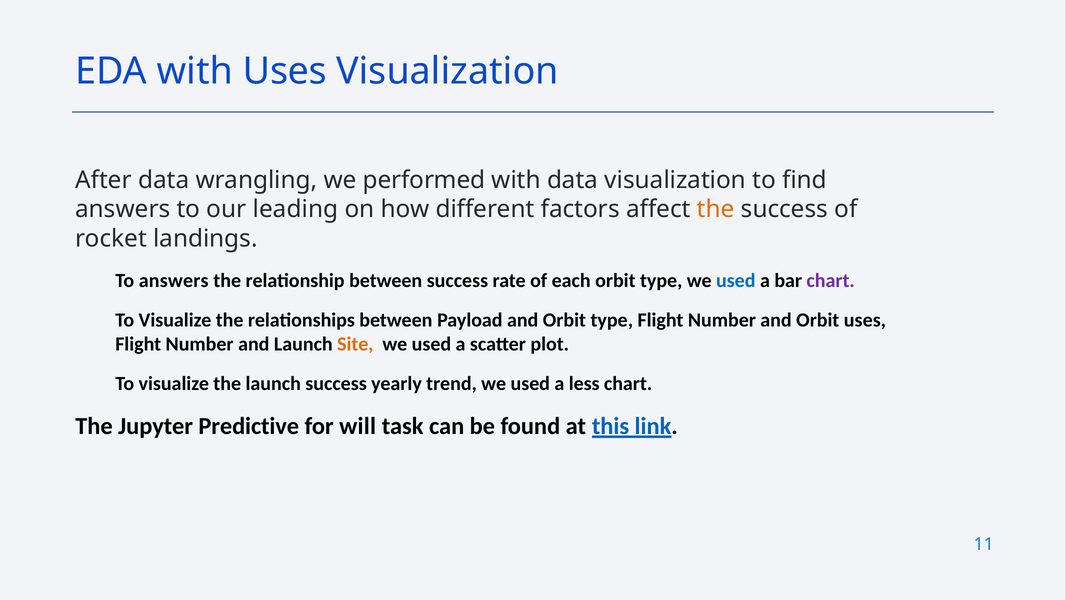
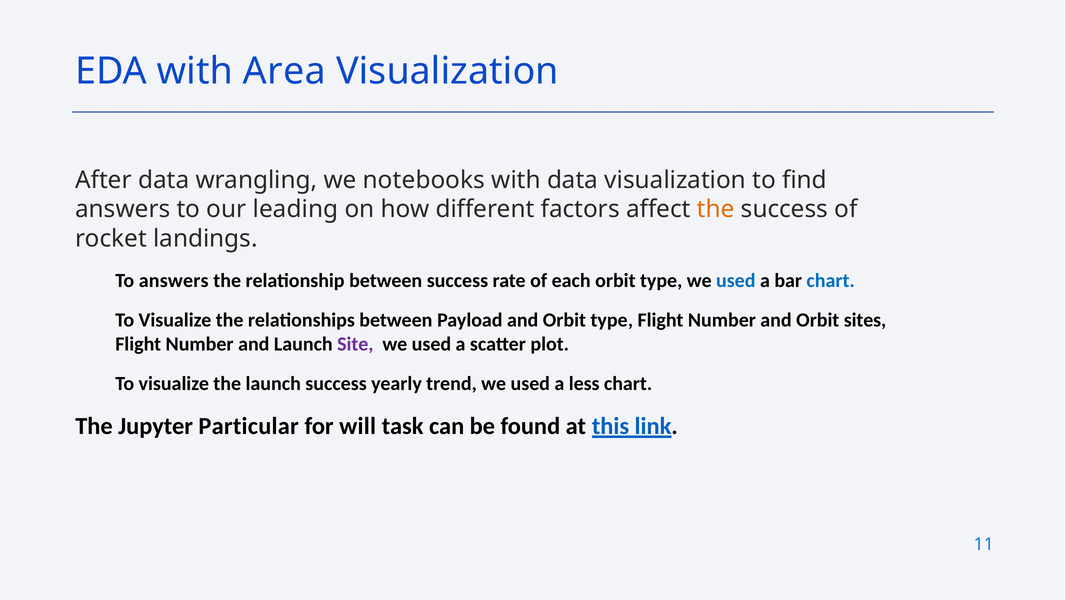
with Uses: Uses -> Area (284, 71)
performed: performed -> notebooks (424, 180)
chart colour: purple -> blue (831, 280)
Orbit uses: uses -> sites (865, 320)
Site colour: orange -> purple (355, 344)
Predictive: Predictive -> Particular (249, 426)
